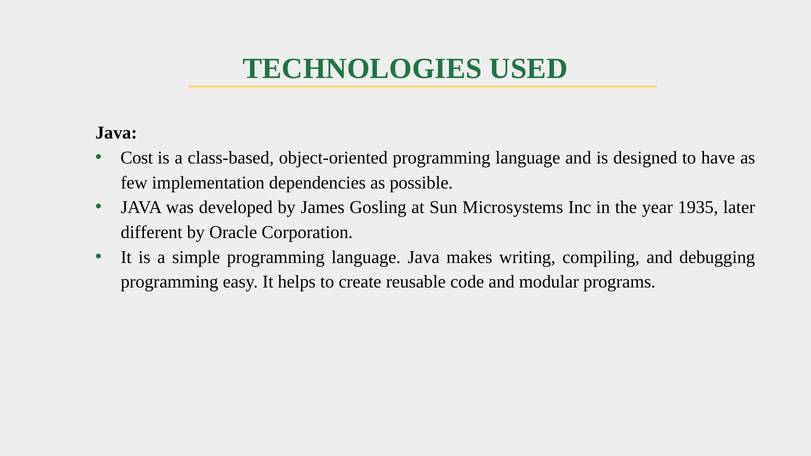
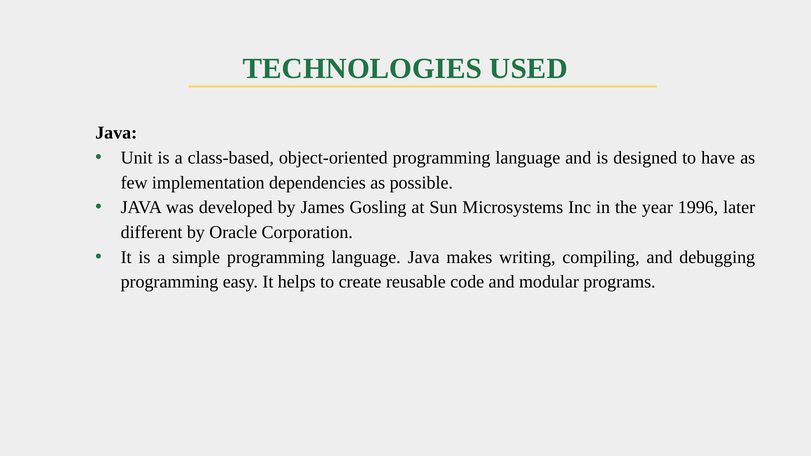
Cost: Cost -> Unit (137, 158)
1935: 1935 -> 1996 (698, 208)
